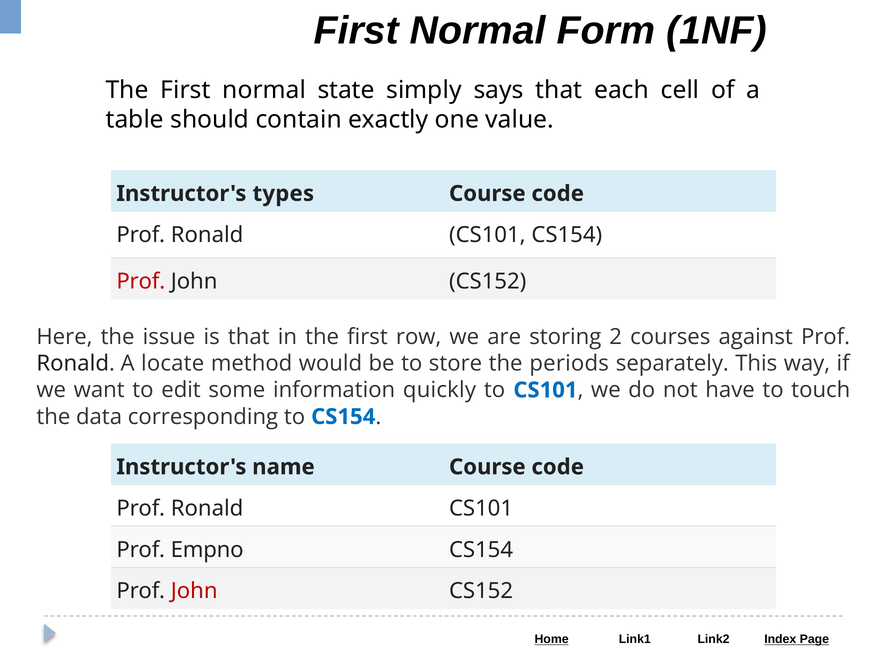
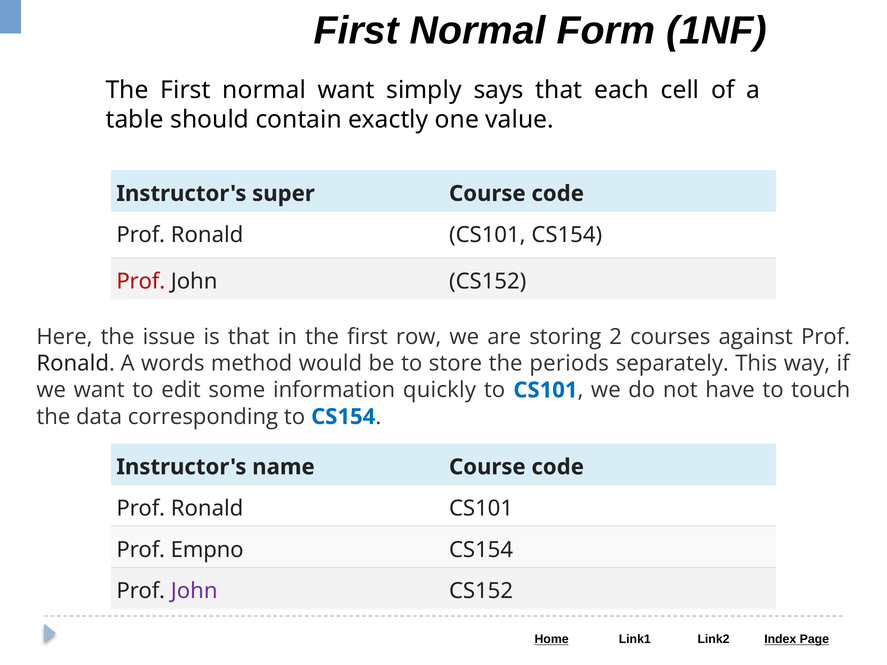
normal state: state -> want (346, 90)
types: types -> super (283, 194)
locate: locate -> words (173, 364)
John colour: red -> purple (194, 591)
